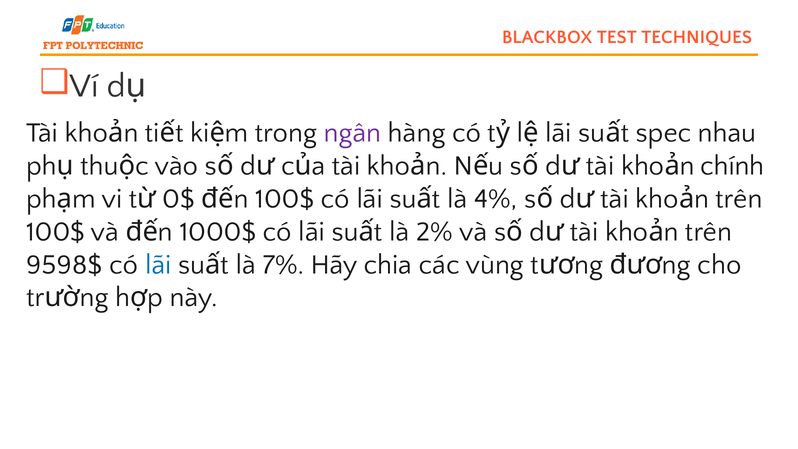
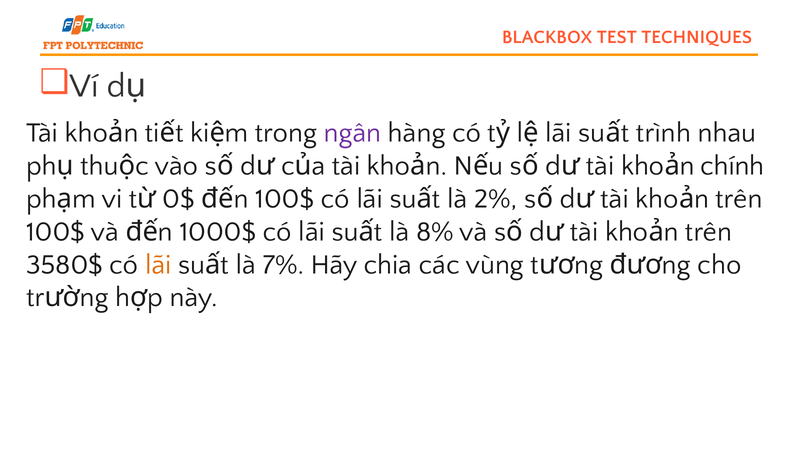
spec: spec -> trình (663, 133)
4%: 4% -> 2% (496, 199)
2%: 2% -> 8% (435, 232)
9598$: 9598$ -> 3580$ (64, 264)
lãi colour: blue -> orange (158, 264)
